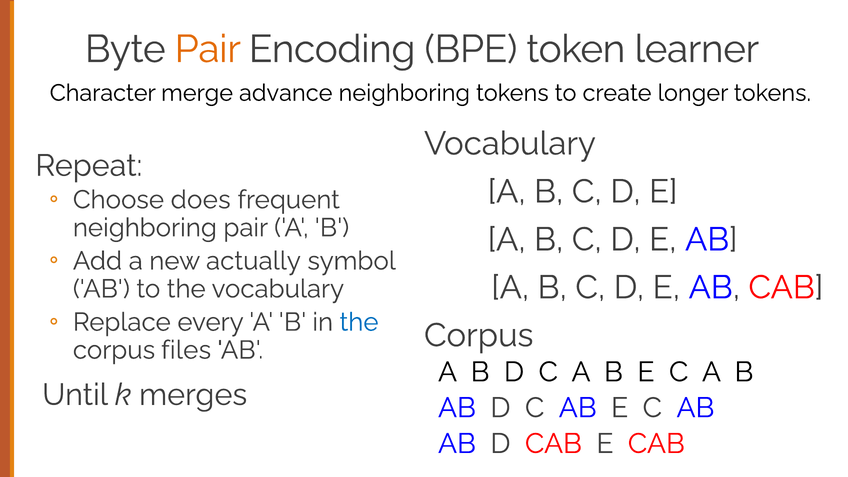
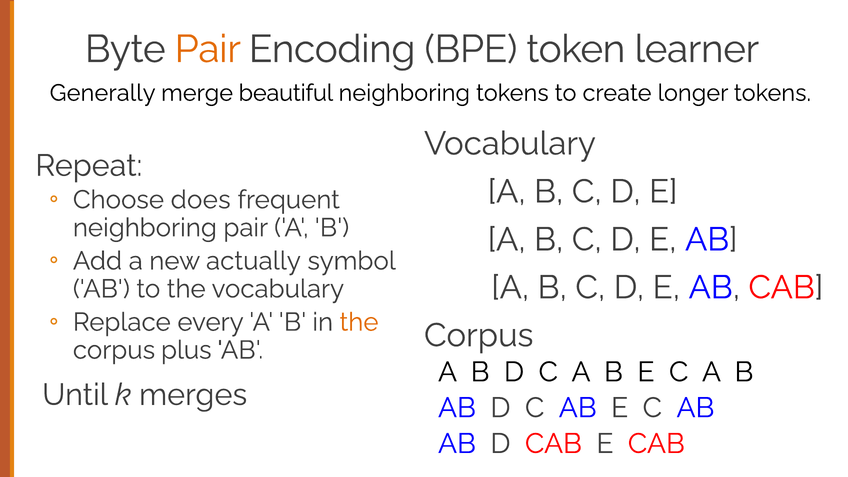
Character: Character -> Generally (103, 93)
advance: advance -> beautiful (286, 93)
the colour: blue -> orange (359, 322)
files: files -> plus (186, 350)
